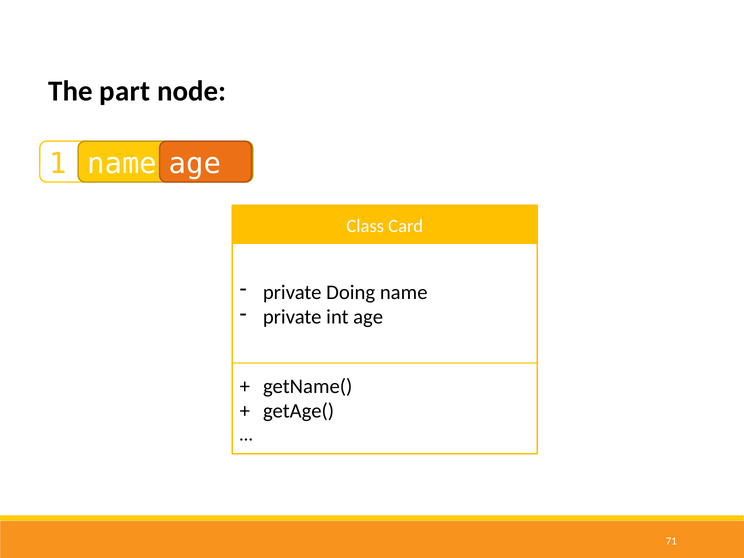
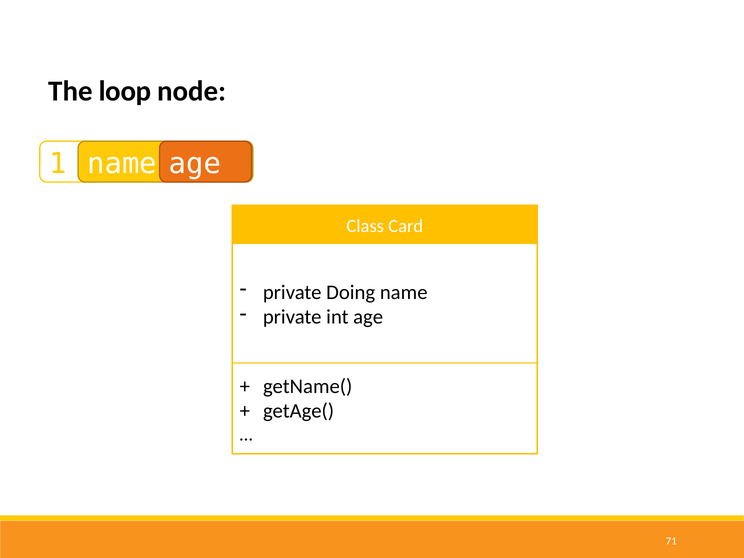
part: part -> loop (125, 91)
